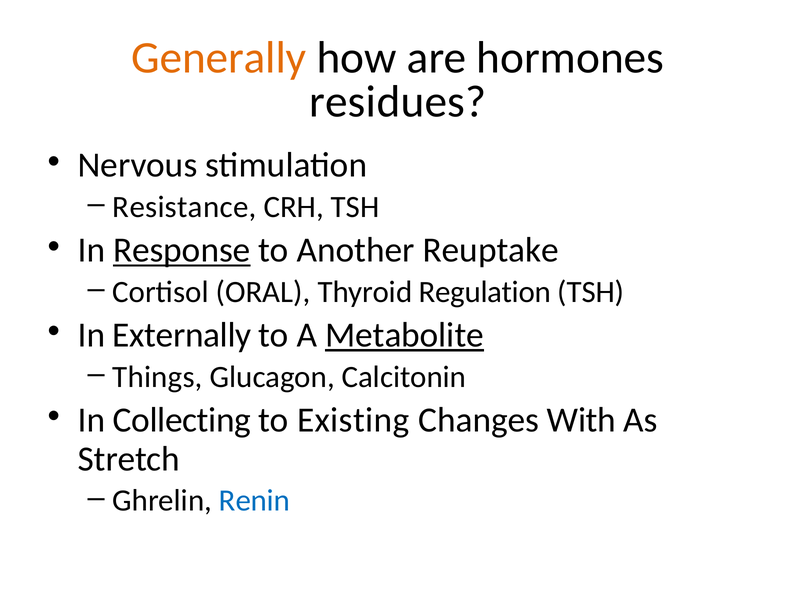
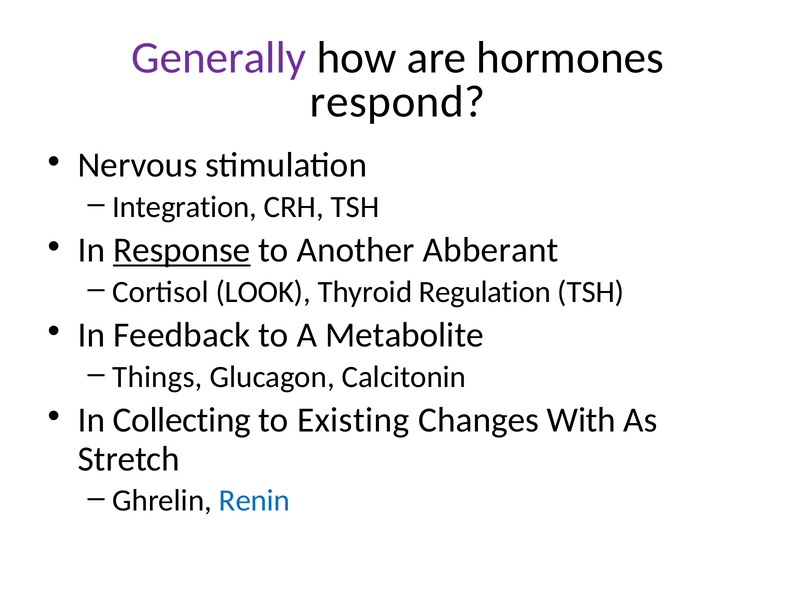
Generally colour: orange -> purple (219, 58)
residues: residues -> respond (398, 102)
Resistance: Resistance -> Integration (185, 207)
Reuptake: Reuptake -> Abberant (491, 250)
ORAL: ORAL -> LOOK (263, 292)
Externally: Externally -> Feedback (182, 335)
Metabolite underline: present -> none (404, 335)
